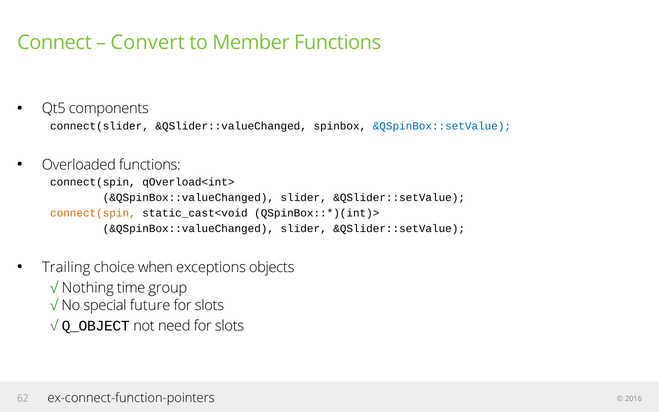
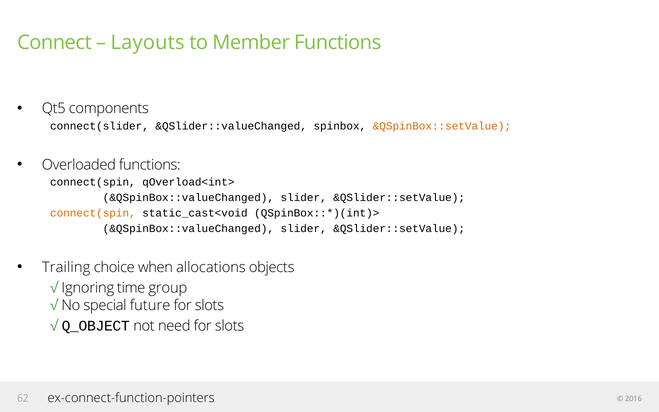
Convert: Convert -> Layouts (148, 43)
&QSpinBox::setValue colour: blue -> orange (442, 126)
exceptions: exceptions -> allocations (211, 267)
Nothing: Nothing -> Ignoring (88, 288)
